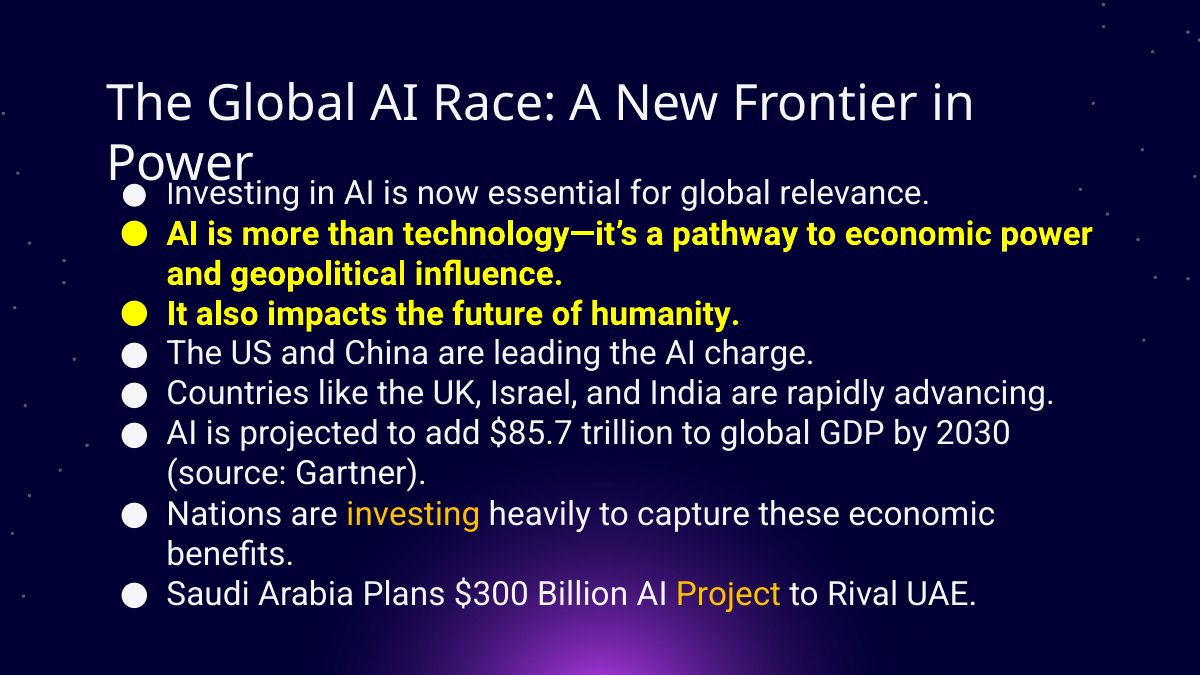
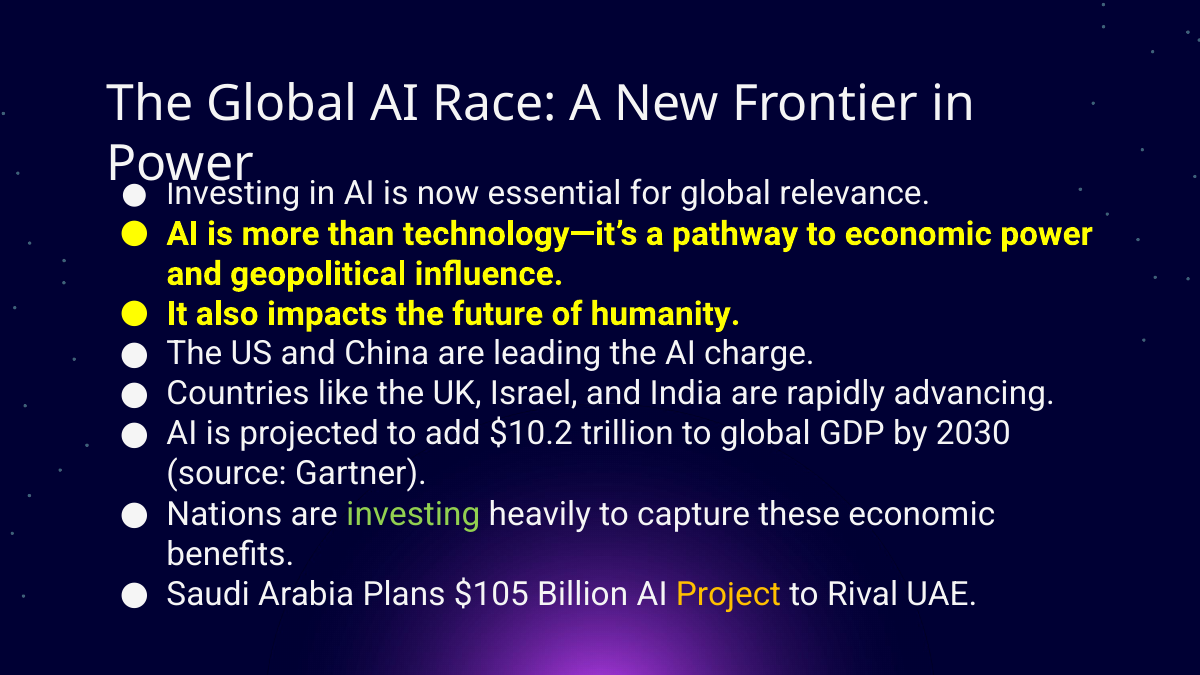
$85.7: $85.7 -> $10.2 (531, 434)
investing colour: yellow -> light green (413, 514)
$300: $300 -> $105 (491, 594)
